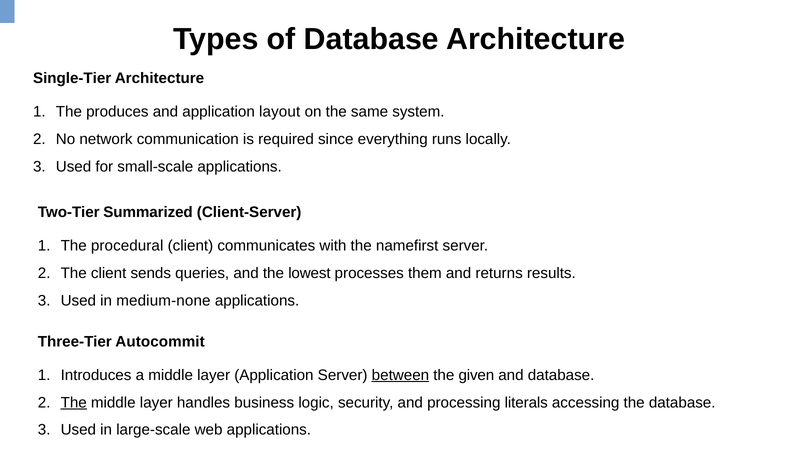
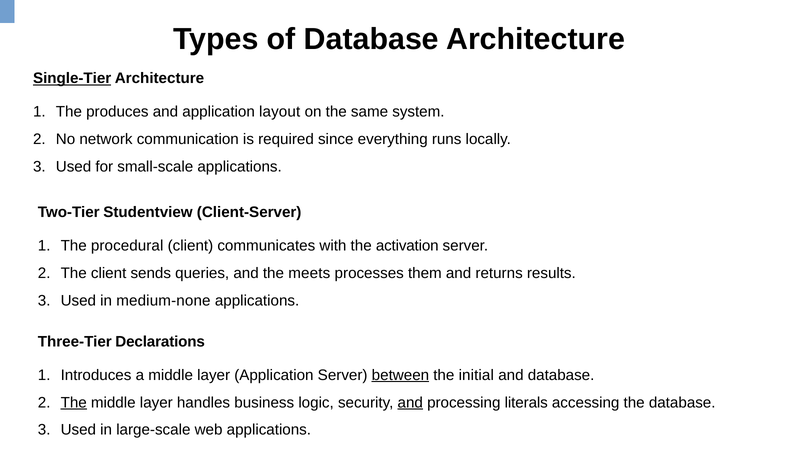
Single-Tier underline: none -> present (72, 78)
Summarized: Summarized -> Studentview (148, 212)
namefirst: namefirst -> activation (407, 246)
lowest: lowest -> meets (309, 273)
Autocommit: Autocommit -> Declarations (160, 341)
given: given -> initial (476, 375)
and underline: none -> present (410, 402)
